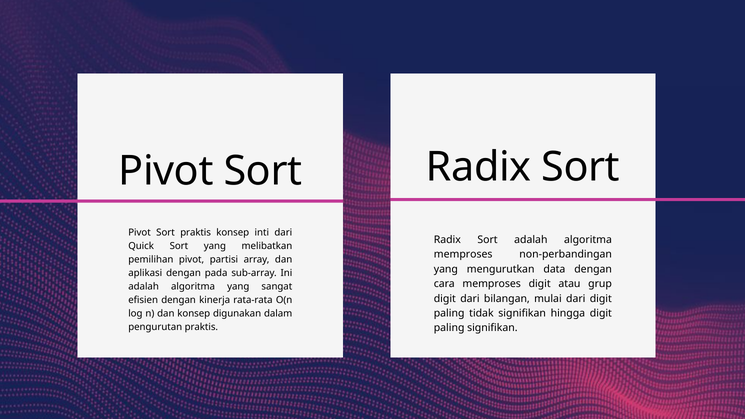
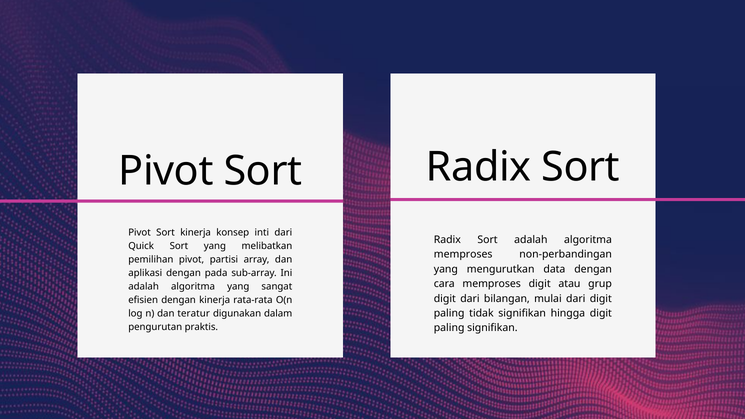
Sort praktis: praktis -> kinerja (196, 233)
dan konsep: konsep -> teratur (194, 314)
